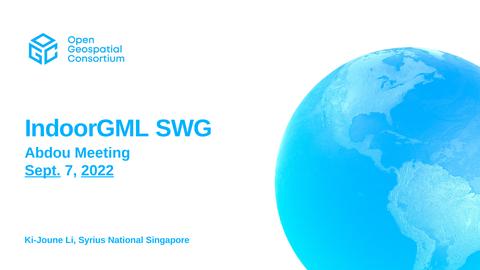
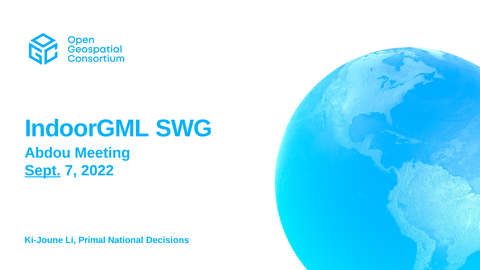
2022 underline: present -> none (98, 171)
Syrius: Syrius -> Primal (92, 240)
Singapore: Singapore -> Decisions (168, 240)
